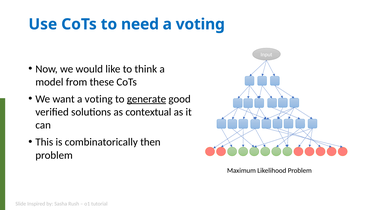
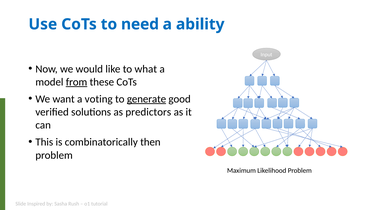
voting: voting -> ability (200, 24)
think: think -> what (146, 69)
from underline: none -> present (77, 82)
contextual: contextual -> predictors (148, 112)
